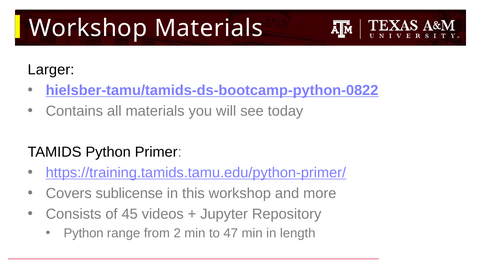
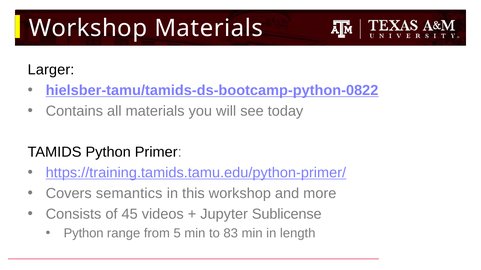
sublicense: sublicense -> semantics (129, 194)
Repository: Repository -> Sublicense (287, 214)
2: 2 -> 5 (177, 234)
47: 47 -> 83 (231, 234)
